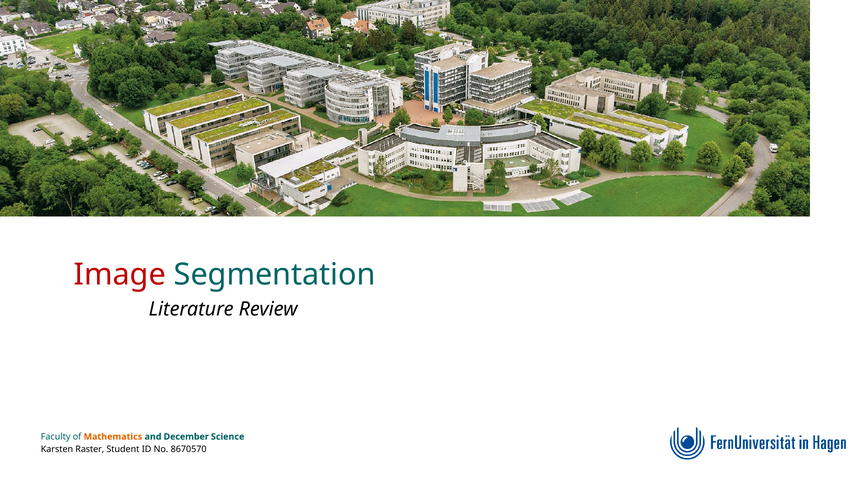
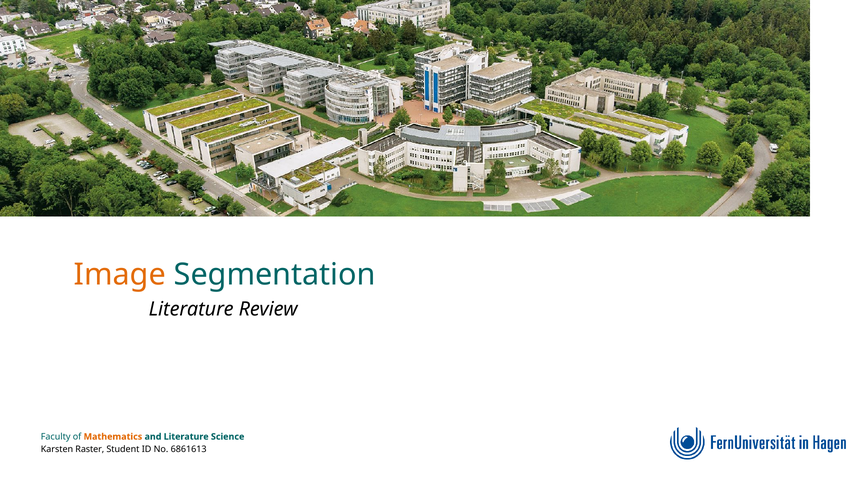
Image colour: red -> orange (120, 275)
and December: December -> Literature (186, 437)
8670570: 8670570 -> 6861613 (189, 449)
